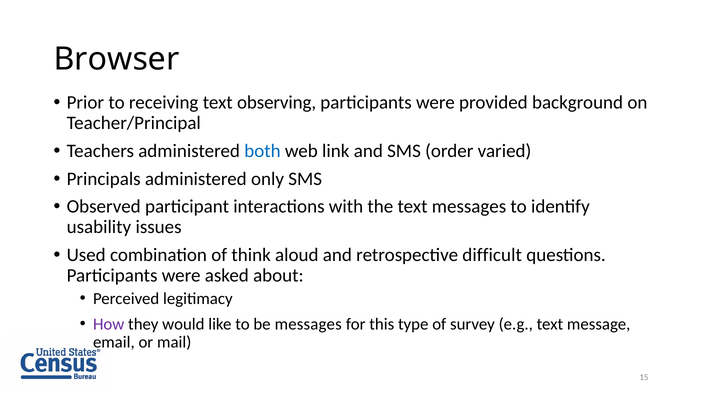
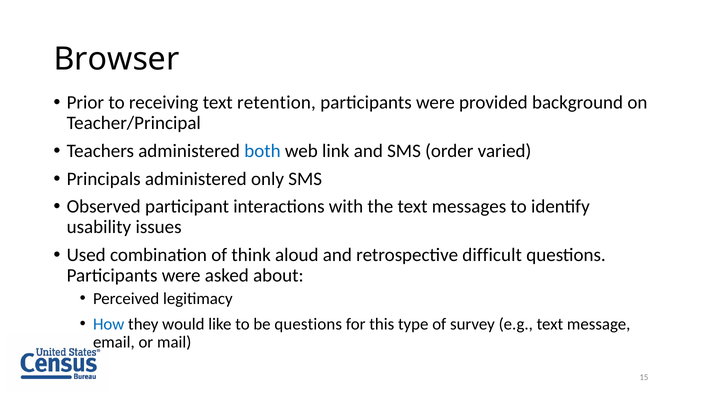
observing: observing -> retention (276, 103)
How colour: purple -> blue (109, 324)
be messages: messages -> questions (308, 324)
